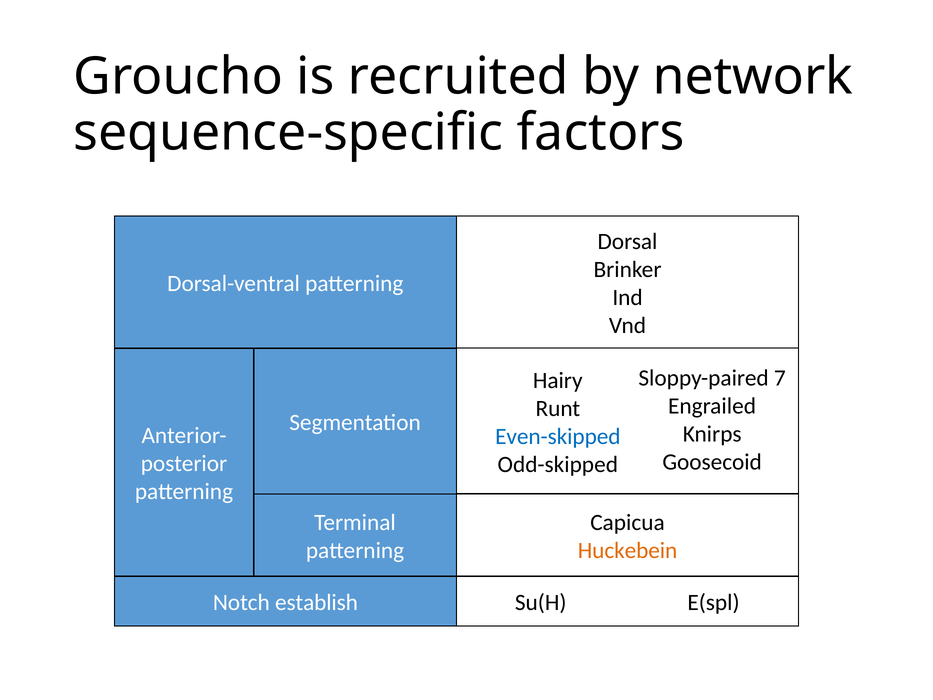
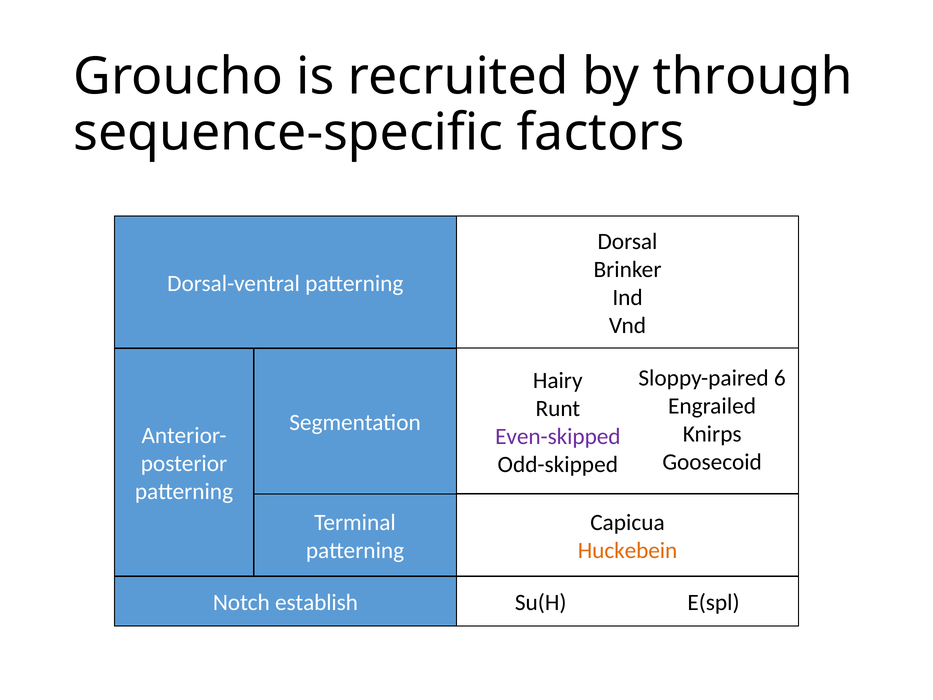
network: network -> through (753, 77)
7: 7 -> 6 (780, 378)
Even-skipped colour: blue -> purple (558, 436)
